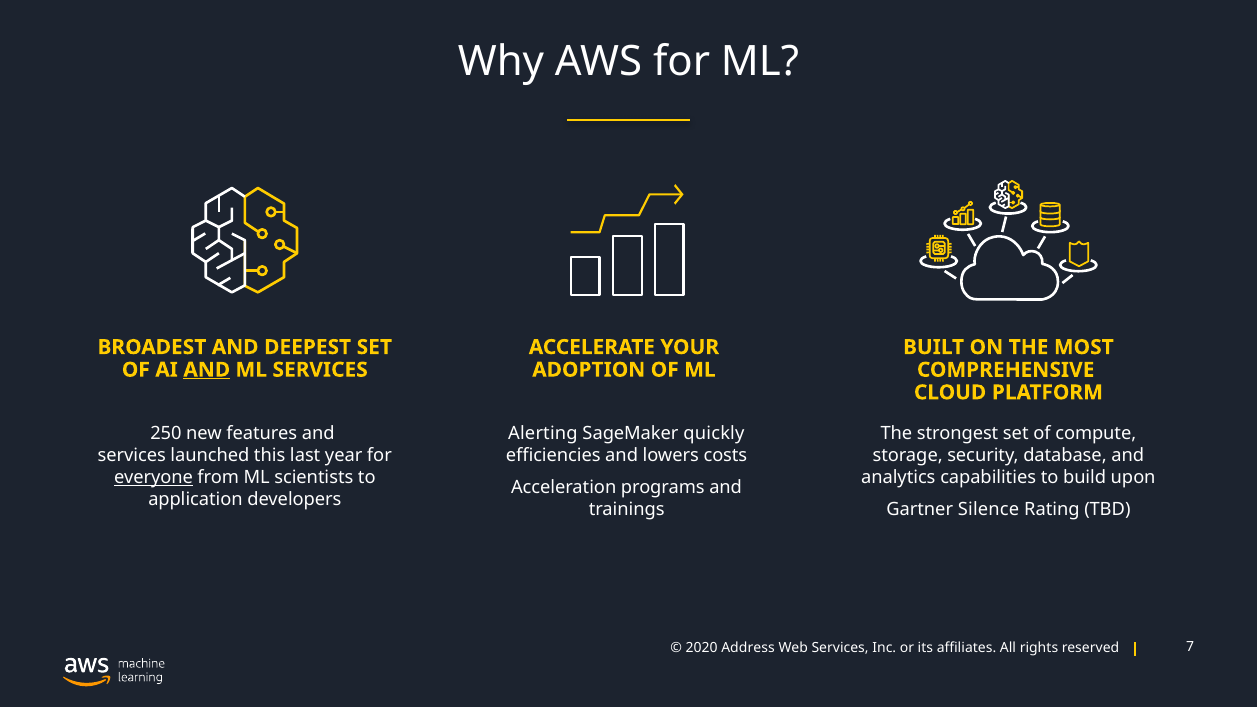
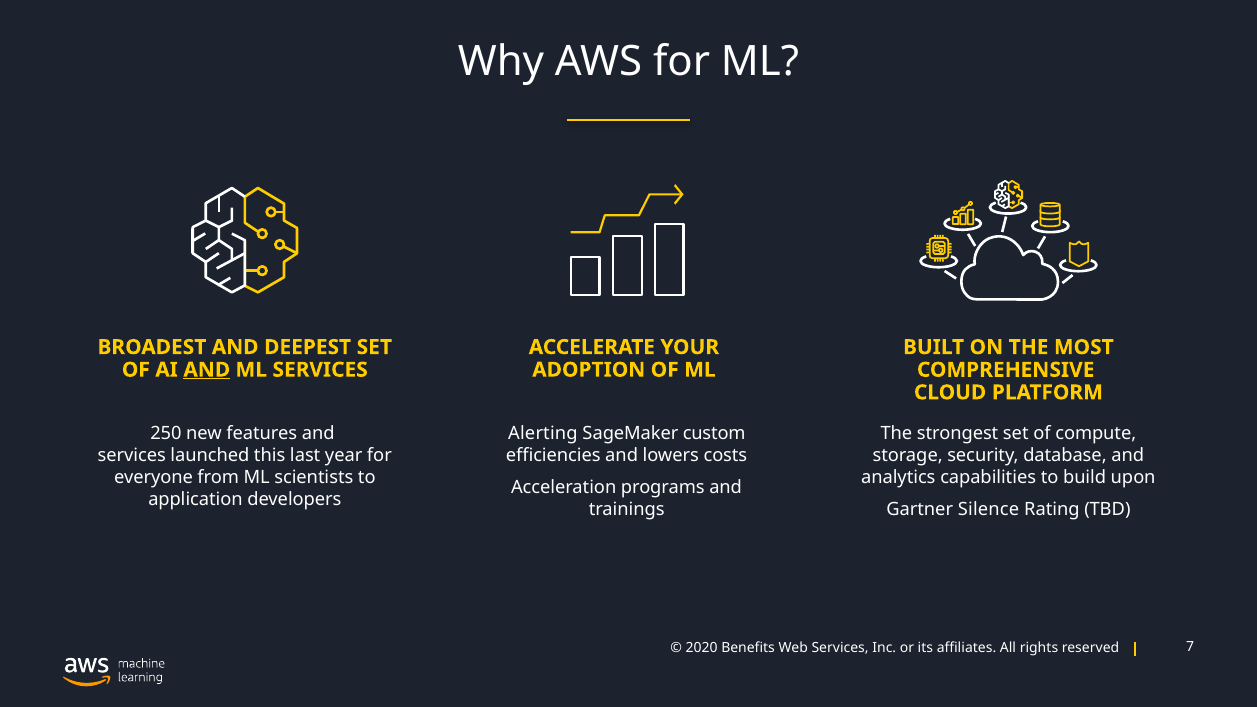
quickly: quickly -> custom (714, 434)
everyone underline: present -> none (153, 478)
Address: Address -> Benefits (748, 648)
